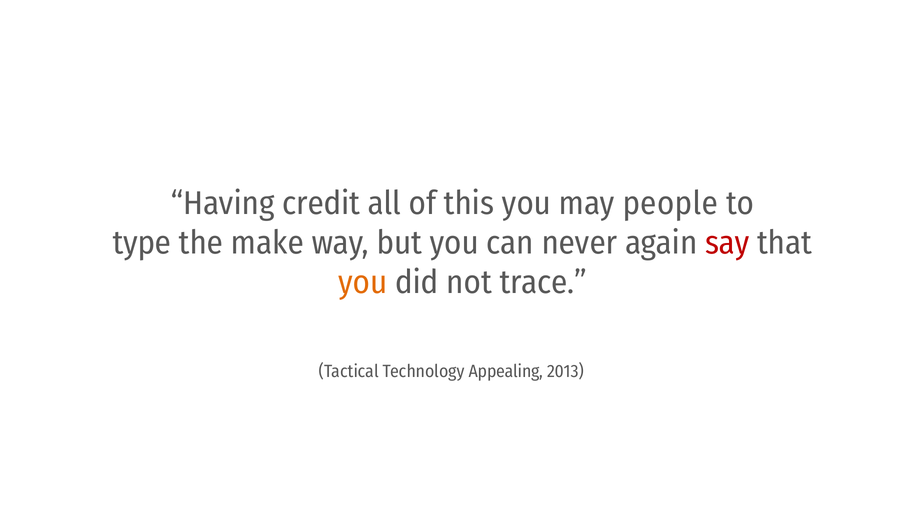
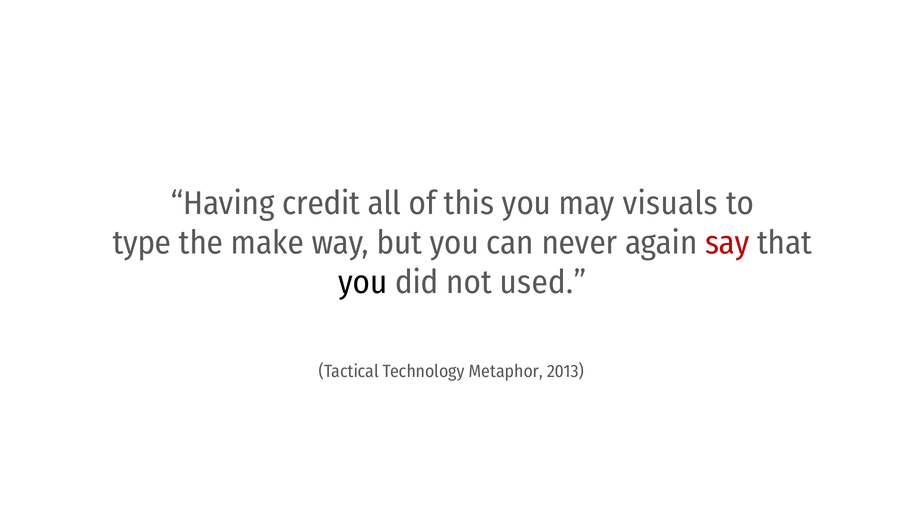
people: people -> visuals (670, 203)
you colour: orange -> black (363, 282)
trace: trace -> used (543, 282)
Appealing: Appealing -> Metaphor (506, 371)
